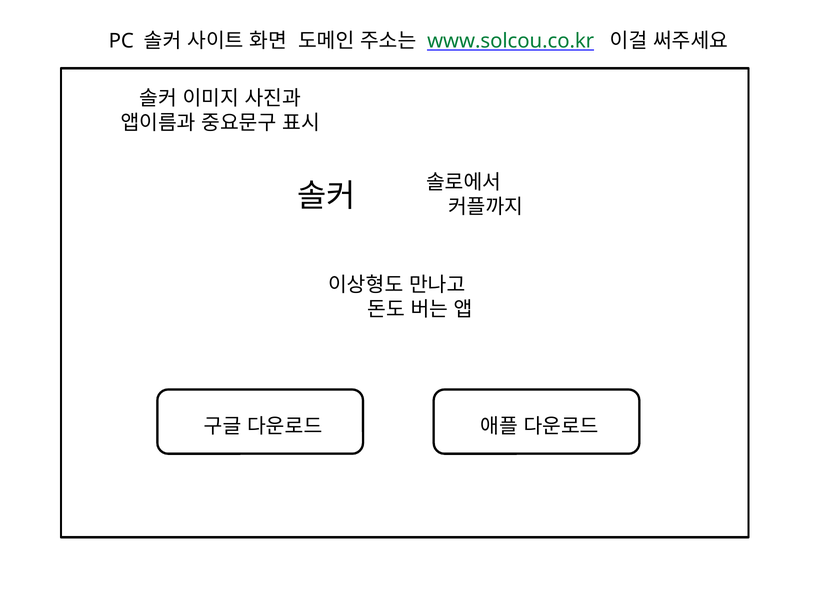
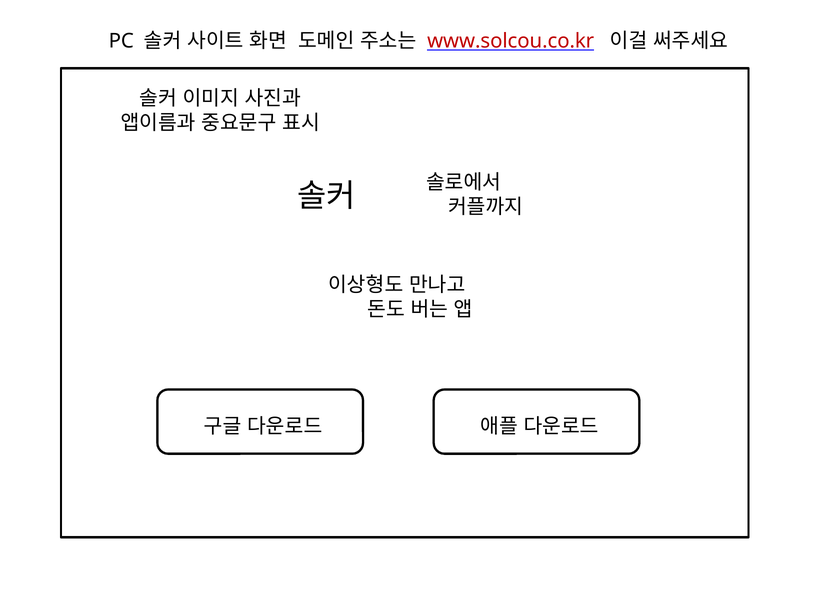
www.solcou.co.kr colour: green -> red (511, 41)
